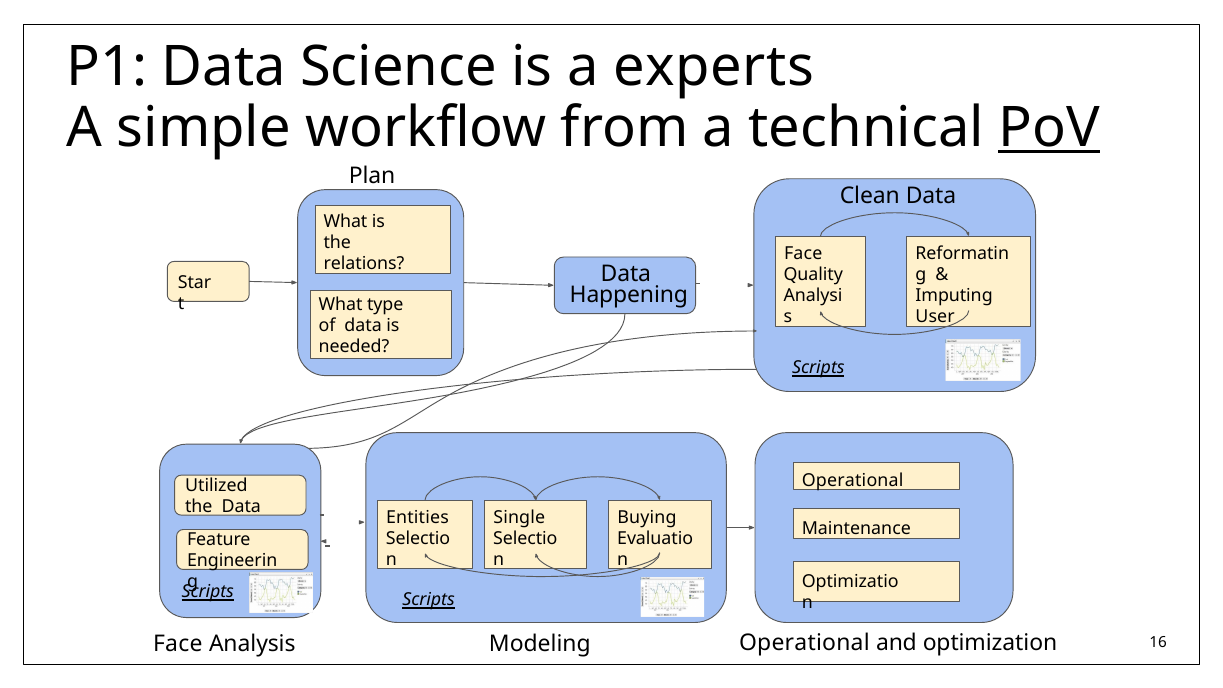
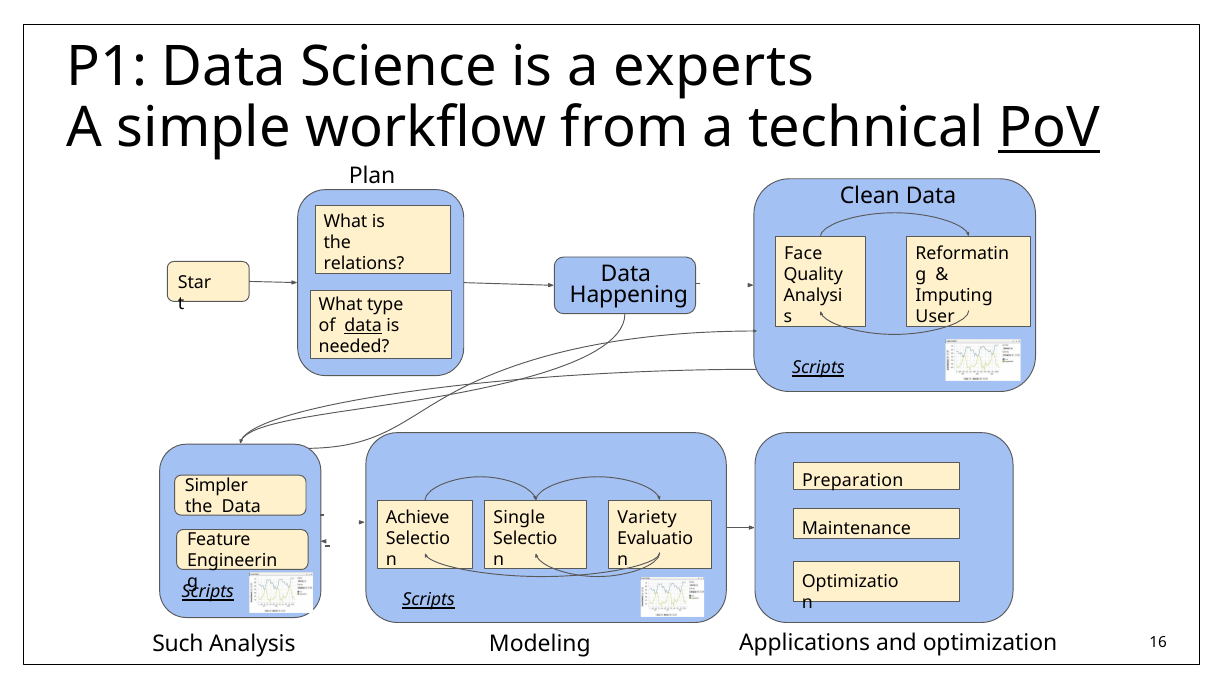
data underline: none -> present (363, 326)
Operational: Operational -> Preparation (853, 480)
Utilized: Utilized -> Simpler (216, 486)
Entities: Entities -> Achieve (418, 517)
Buying: Buying -> Variety (647, 517)
Face: Face -> Such (178, 644)
Analysis Operational: Operational -> Applications (805, 643)
